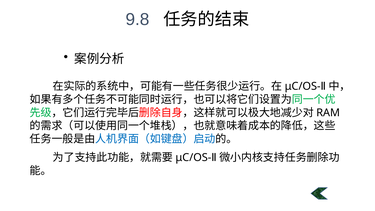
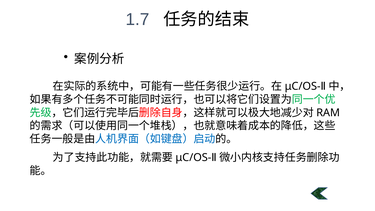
9.8: 9.8 -> 1.7 (138, 19)
